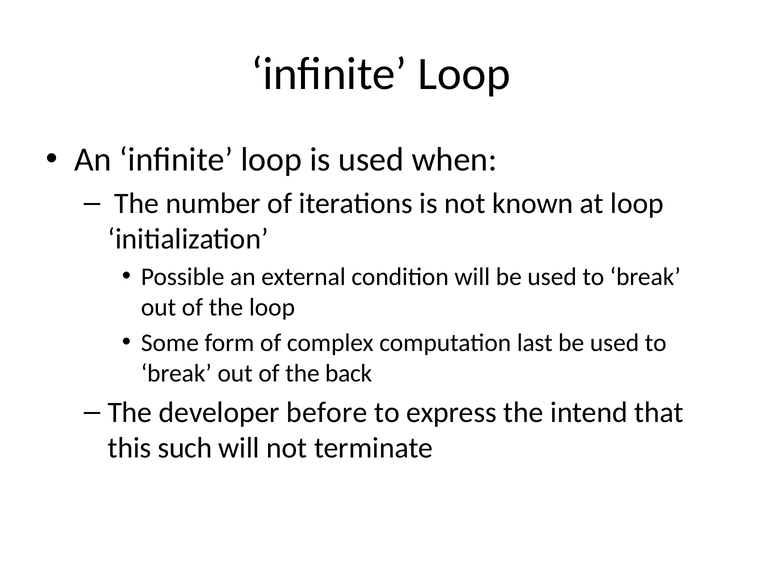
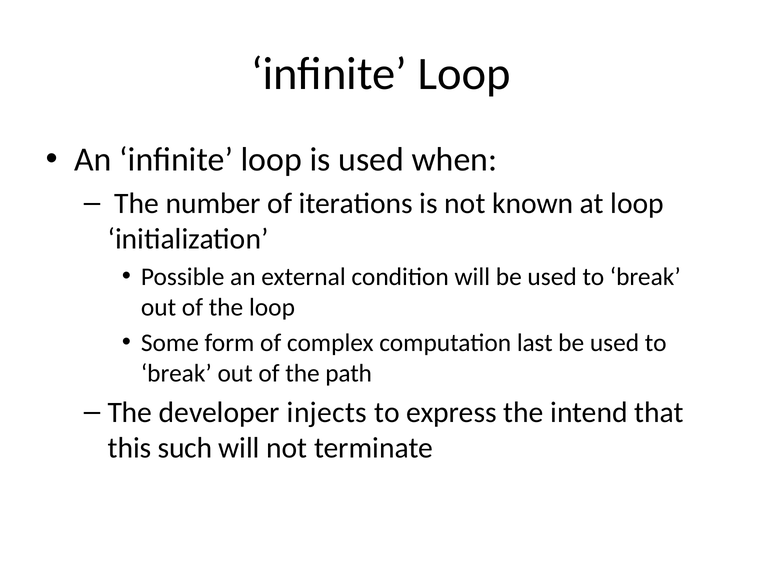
back: back -> path (349, 374)
before: before -> injects (327, 413)
